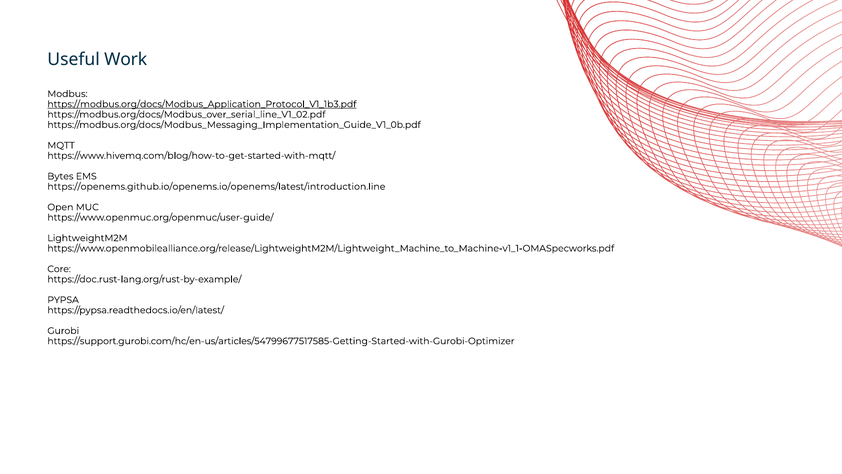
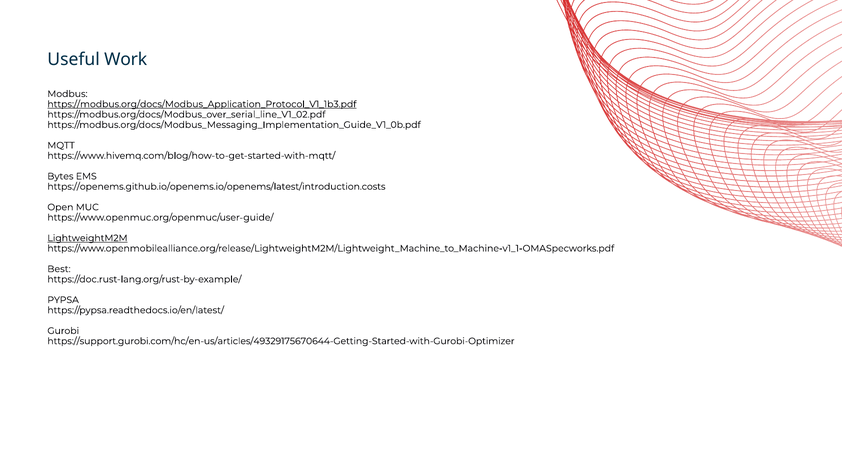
https://openems.github.io/openems.io/openems/latest/introduction.line: https://openems.github.io/openems.io/openems/latest/introduction.line -> https://openems.github.io/openems.io/openems/latest/introduction.costs (216, 186)
LightweightM2M underline: none -> present (87, 238)
Core: Core -> Best (59, 269)
https://support.gurobi.com/hc/en-us/articles/54799677517585-Getting-Started-with-Gurobi-Optimizer: https://support.gurobi.com/hc/en-us/articles/54799677517585-Getting-Started-with-Gurobi-Optimizer -> https://support.gurobi.com/hc/en-us/articles/49329175670644-Getting-Started-with-Gurobi-Optimizer (281, 341)
